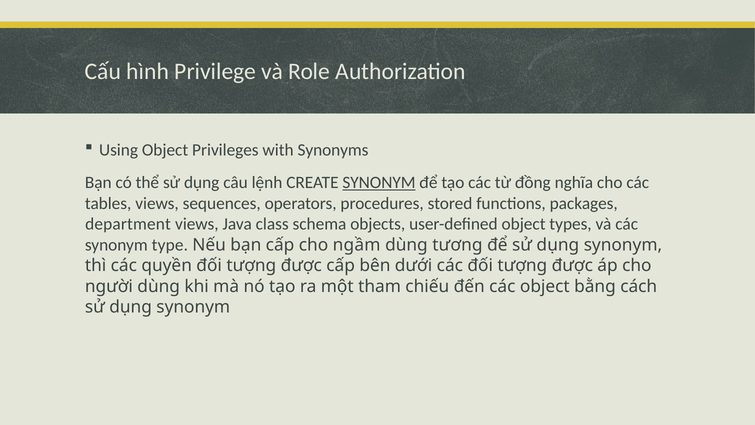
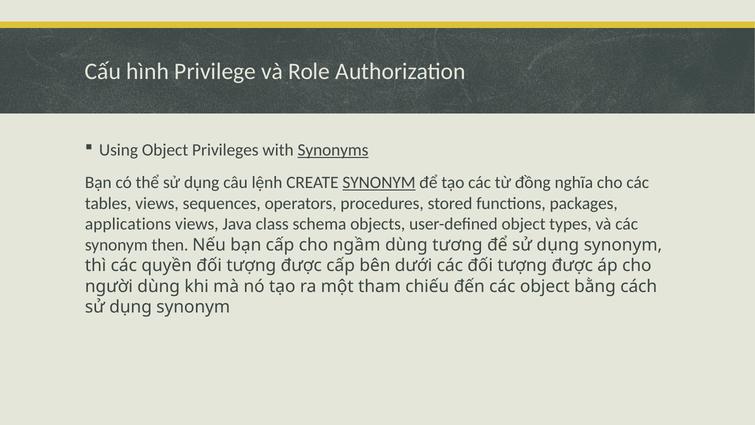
Synonyms underline: none -> present (333, 150)
department: department -> applications (128, 224)
type: type -> then (170, 245)
